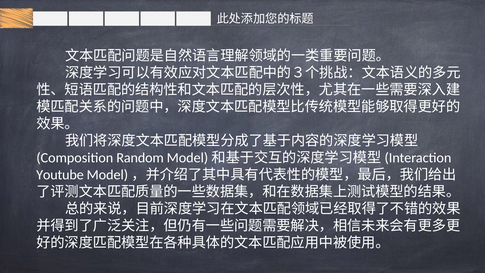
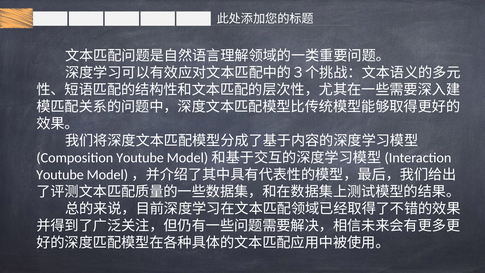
Random: Random -> Youtube (140, 158)
